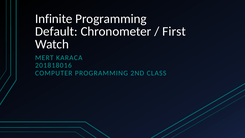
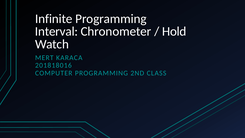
Default: Default -> Interval (56, 31)
First: First -> Hold (174, 31)
